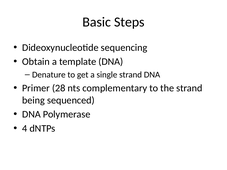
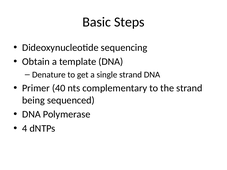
28: 28 -> 40 (59, 88)
